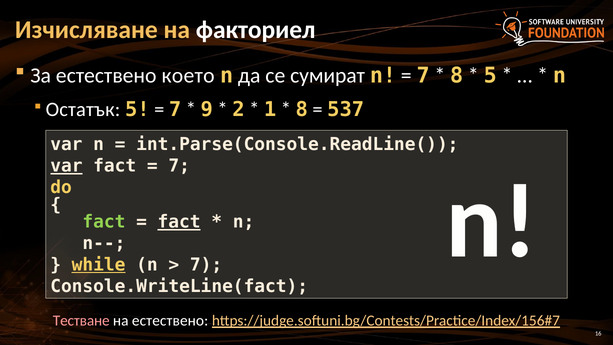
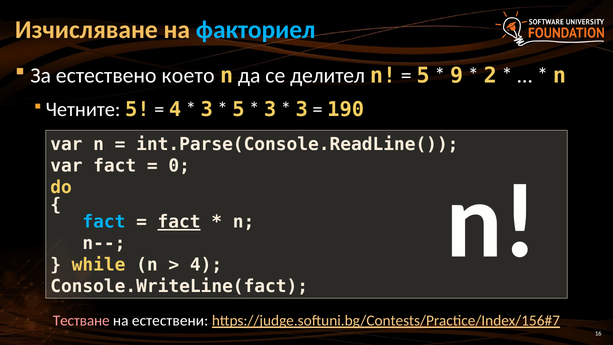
факториел colour: white -> light blue (256, 30)
сумират: сумират -> делител (328, 76)
7: 7 -> 5 (423, 76)
8: 8 -> 9 (457, 76)
5: 5 -> 2 (490, 76)
Остатък: Остатък -> Четните (83, 110)
7: 7 -> 4 (175, 110)
9: 9 -> 3 (207, 110)
2: 2 -> 5 (238, 110)
1: 1 -> 3 (270, 110)
8: 8 -> 3 (302, 110)
537: 537 -> 190 (346, 110)
var underline: present -> none (66, 166)
7: 7 -> 0 (179, 166)
fact colour: light green -> light blue (104, 222)
while underline: present -> none (99, 265)
7: 7 -> 4 (206, 265)
на естествено: естествено -> естествени (170, 320)
